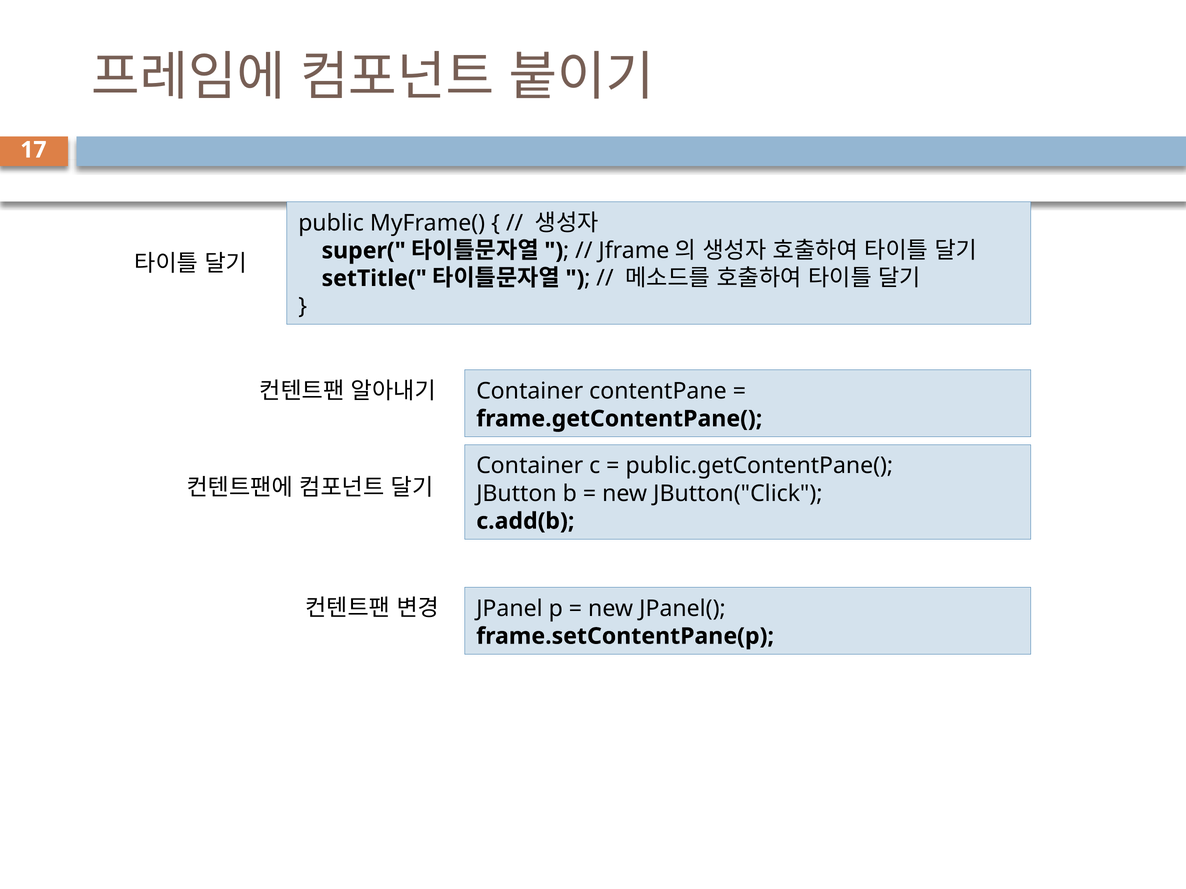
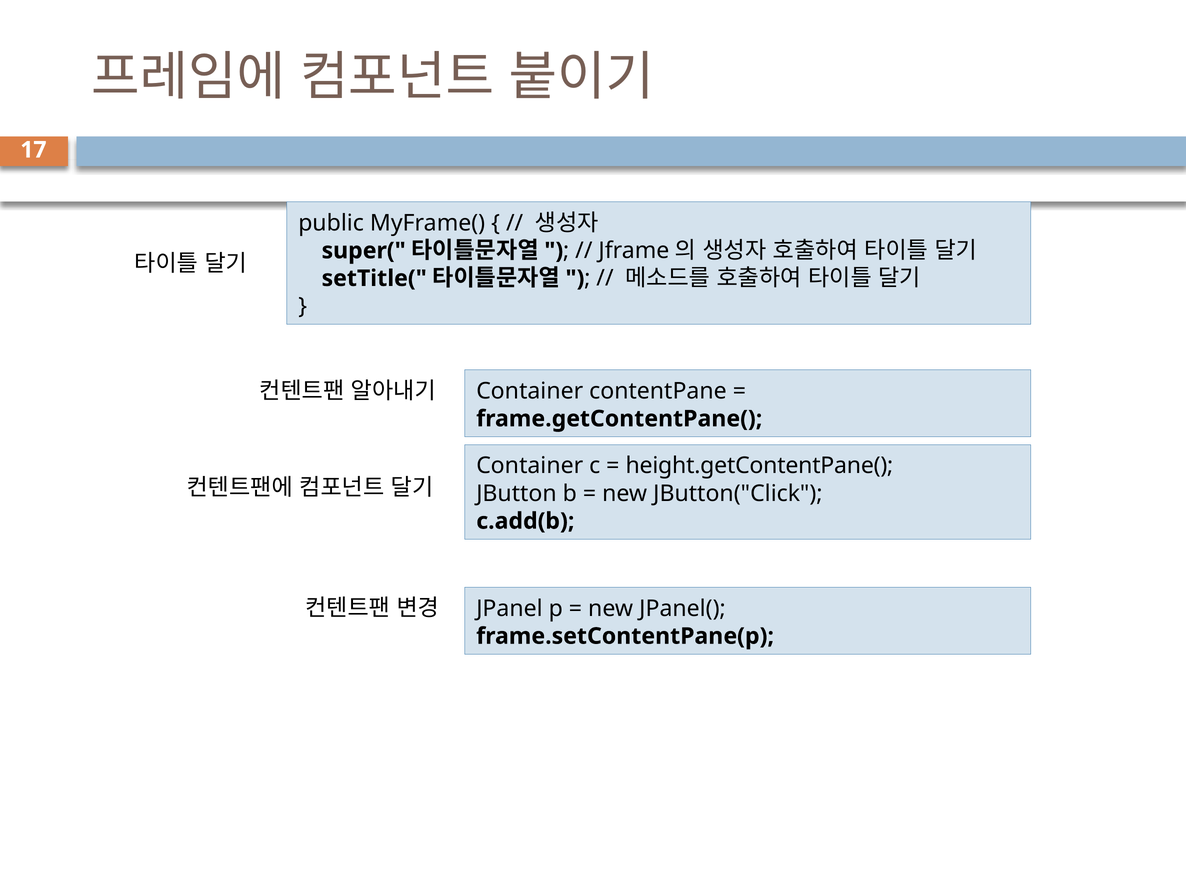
public.getContentPane(: public.getContentPane( -> height.getContentPane( (759, 466)
